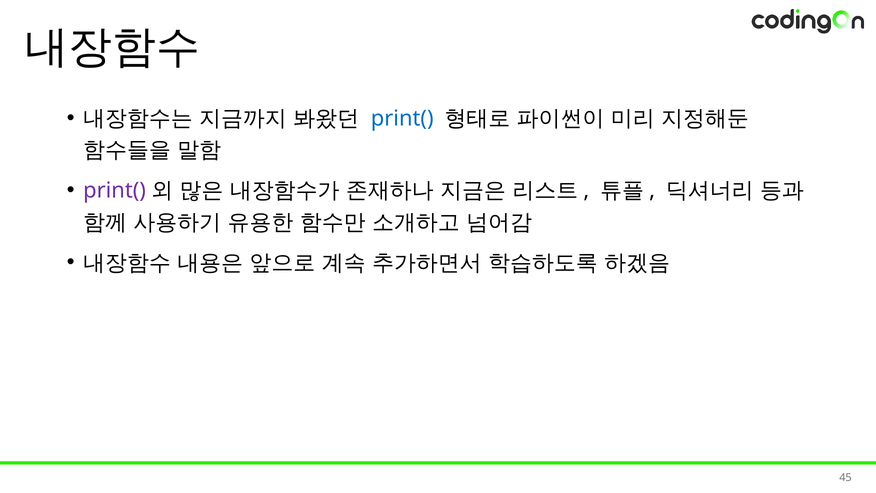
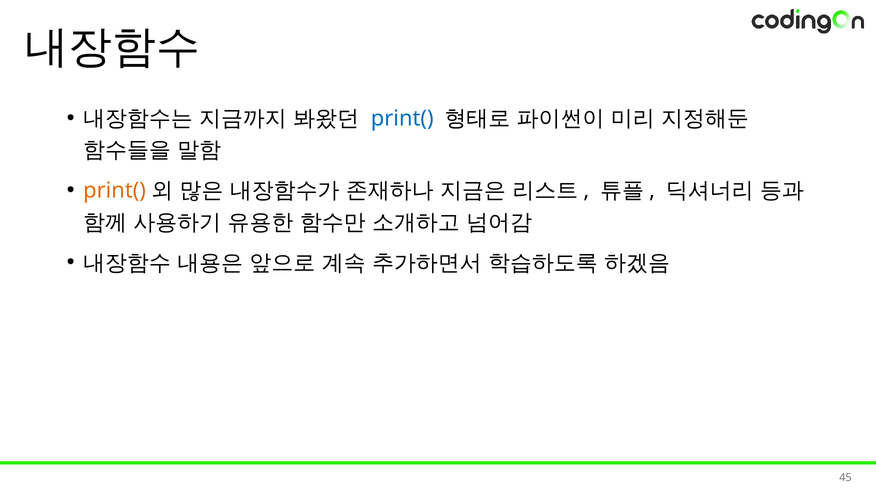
print( colour: purple -> orange (115, 191)
